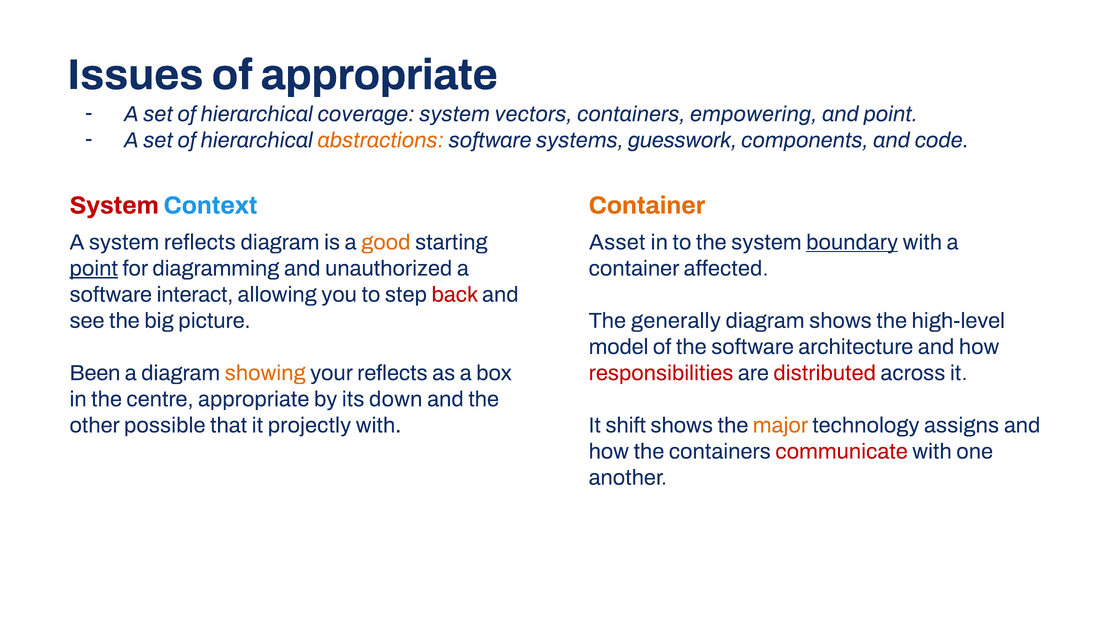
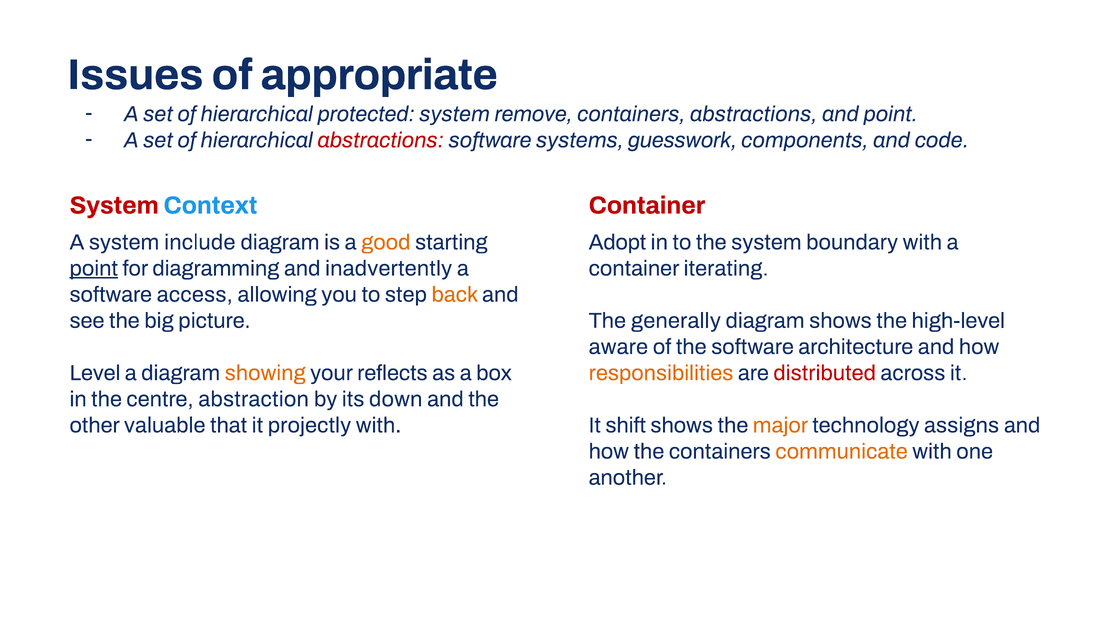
coverage: coverage -> protected (366, 114)
vectors: vectors -> remove (534, 114)
containers empowering: empowering -> abstractions (754, 114)
abstractions colour: orange -> red (381, 140)
Container colour: orange -> red (647, 205)
system reflects: reflects -> include (200, 242)
Asset: Asset -> Adopt (617, 242)
boundary underline: present -> none (852, 242)
unauthorized: unauthorized -> inadvertently (389, 268)
affected: affected -> iterating (726, 268)
interact: interact -> access (195, 295)
back colour: red -> orange (455, 295)
model: model -> aware (618, 347)
Been: Been -> Level (95, 373)
responsibilities colour: red -> orange (661, 373)
centre appropriate: appropriate -> abstraction (254, 399)
possible: possible -> valuable (165, 425)
communicate colour: red -> orange (842, 451)
